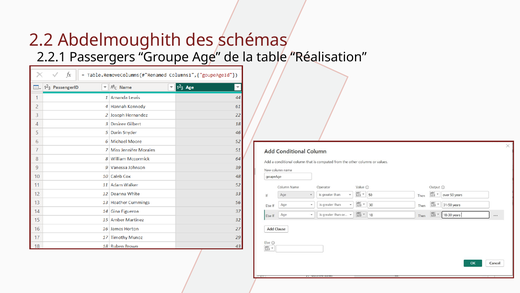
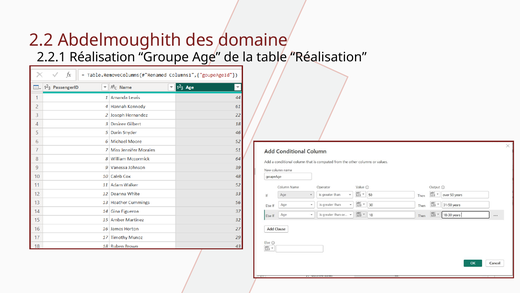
schémas: schémas -> domaine (253, 40)
2.2.1 Passergers: Passergers -> Réalisation (102, 57)
